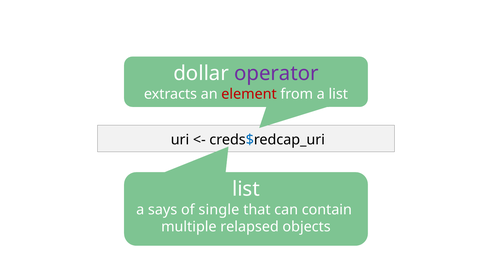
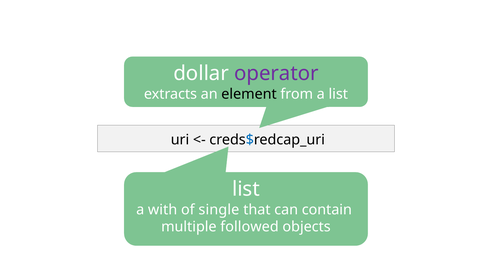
element colour: red -> black (249, 94)
says: says -> with (163, 209)
relapsed: relapsed -> followed (250, 227)
